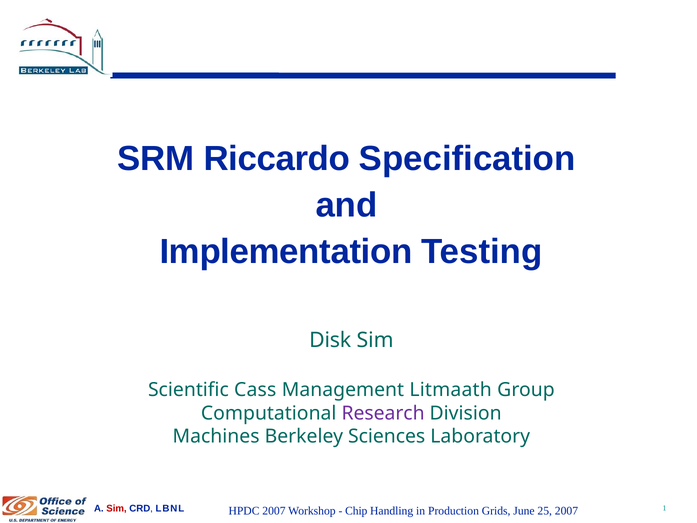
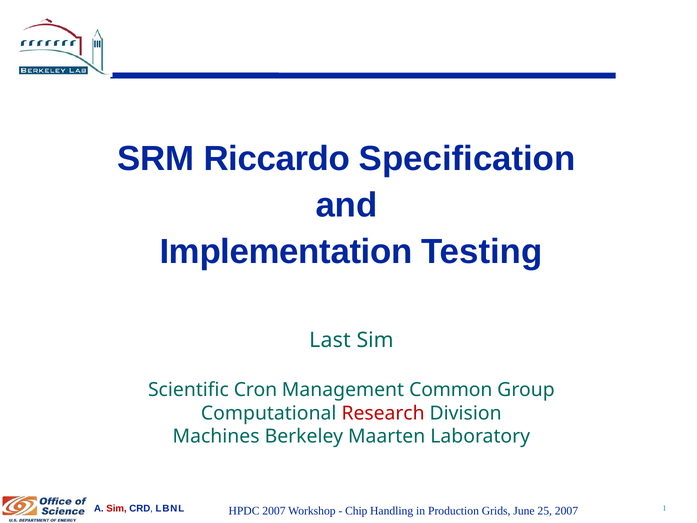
Disk: Disk -> Last (330, 340)
Cass: Cass -> Cron (255, 390)
Litmaath: Litmaath -> Common (451, 390)
Research colour: purple -> red (383, 413)
Sciences: Sciences -> Maarten (387, 436)
